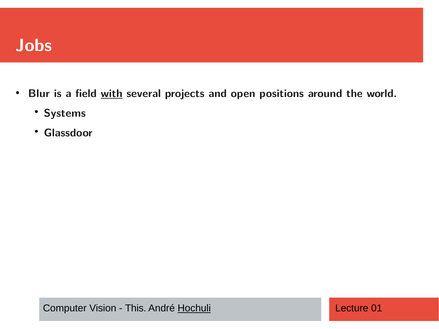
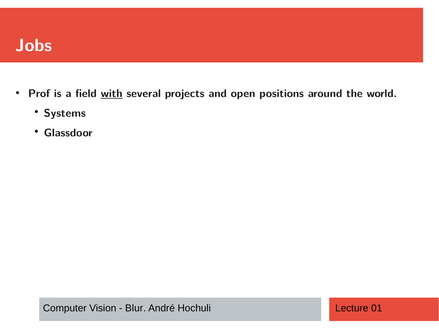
Blur: Blur -> Prof (39, 94)
This: This -> Blur (136, 308)
Hochuli underline: present -> none (194, 308)
